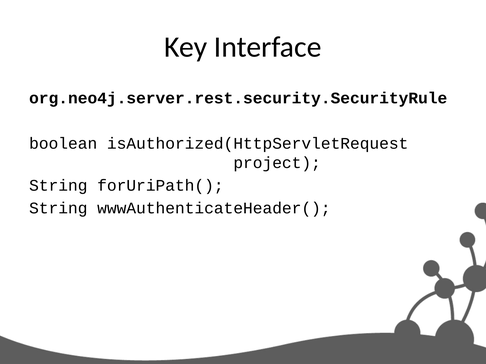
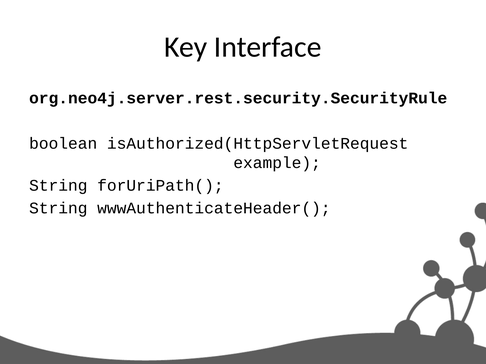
project: project -> example (277, 163)
